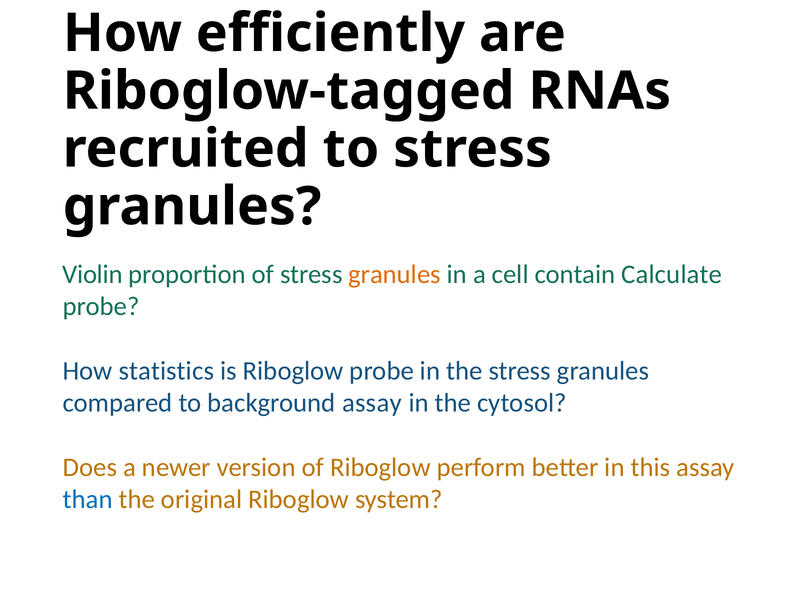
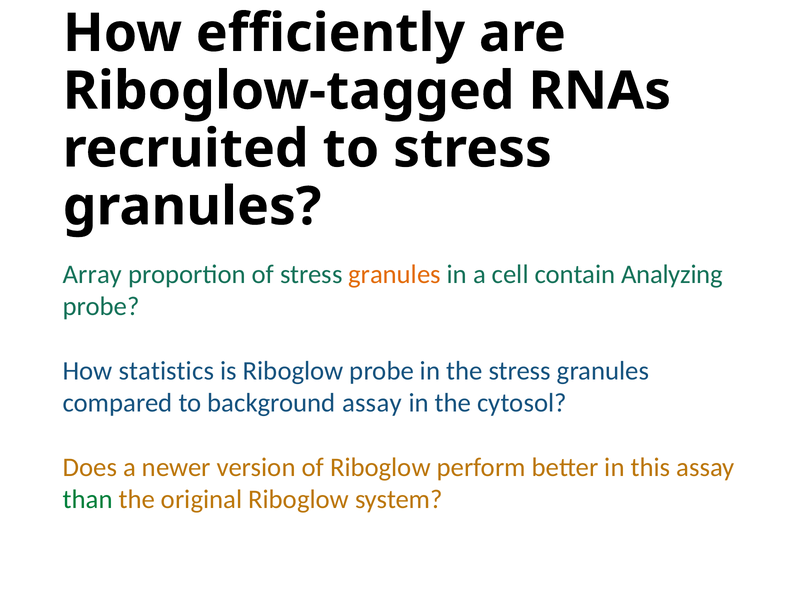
Violin: Violin -> Array (92, 275)
Calculate: Calculate -> Analyzing (672, 275)
than colour: blue -> green (88, 499)
